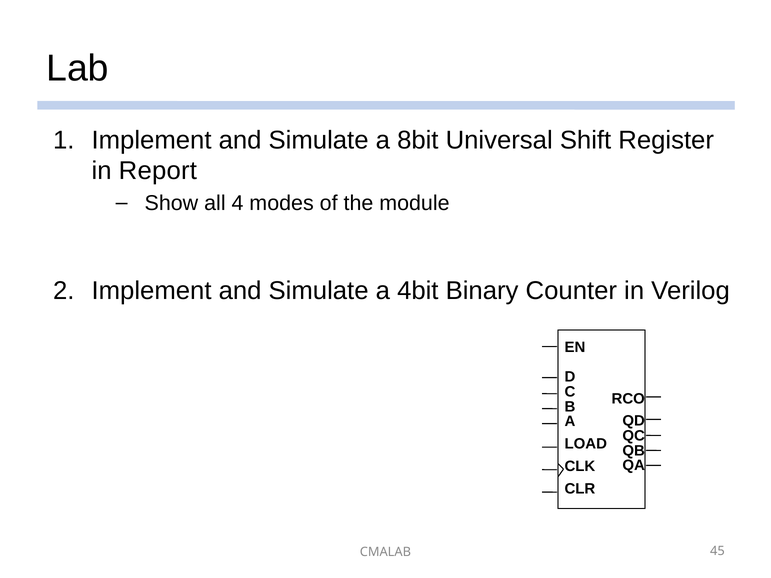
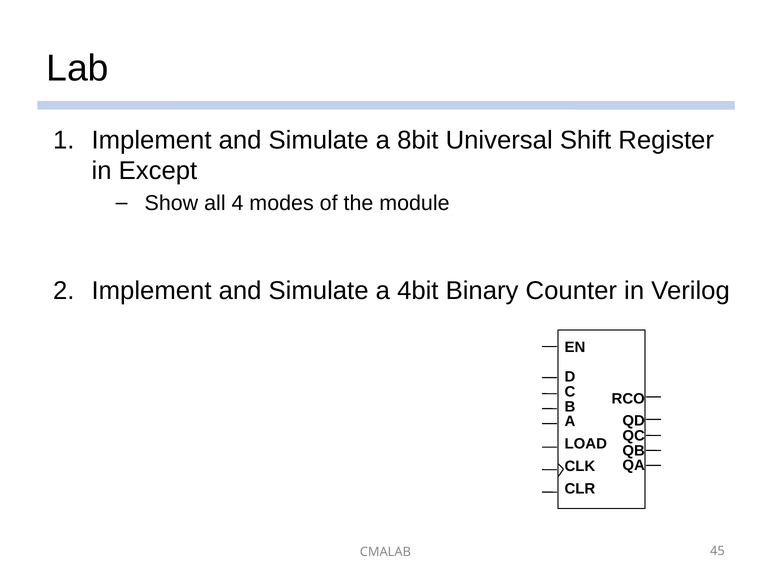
Report: Report -> Except (158, 171)
